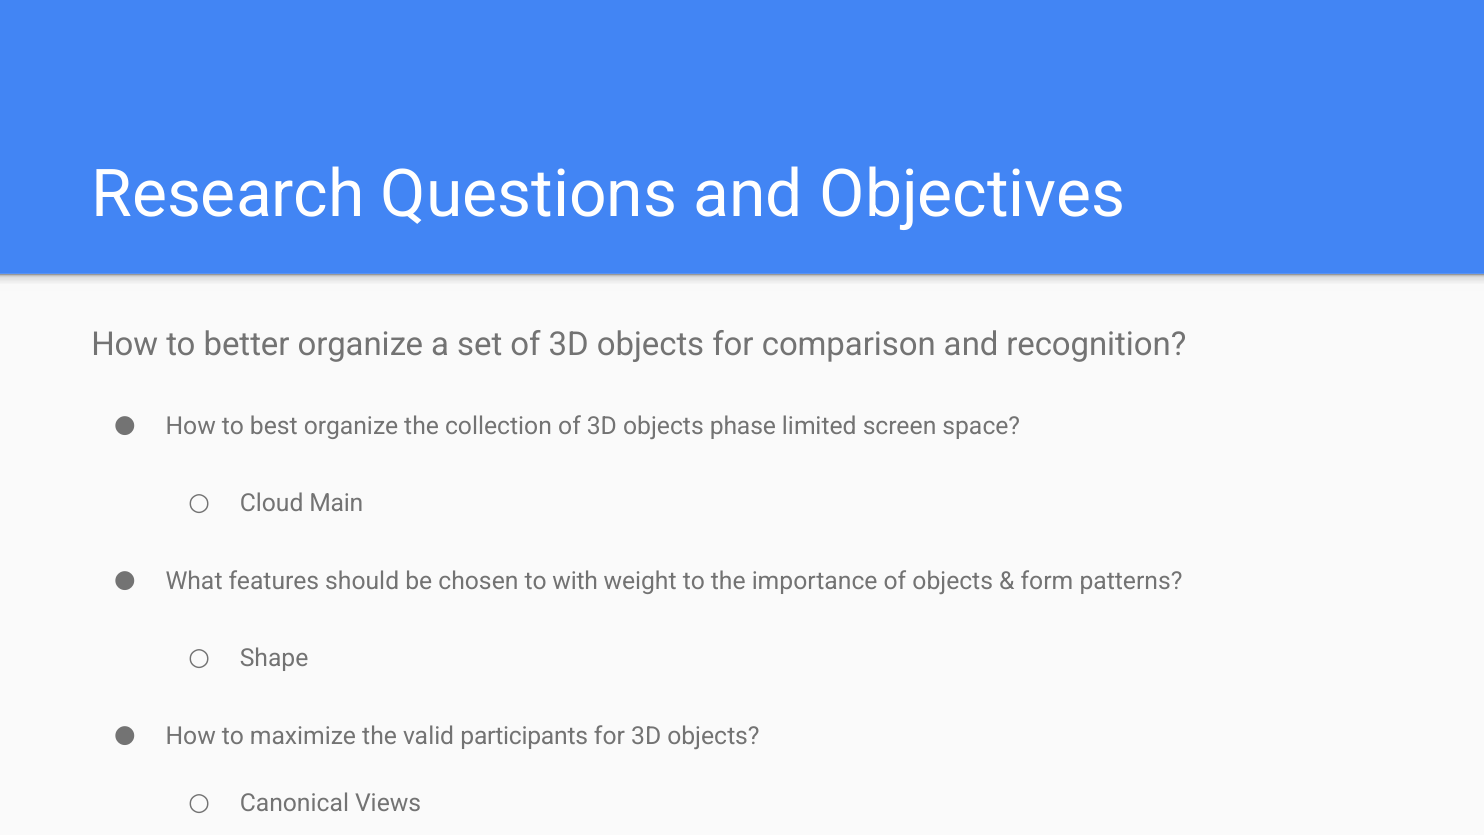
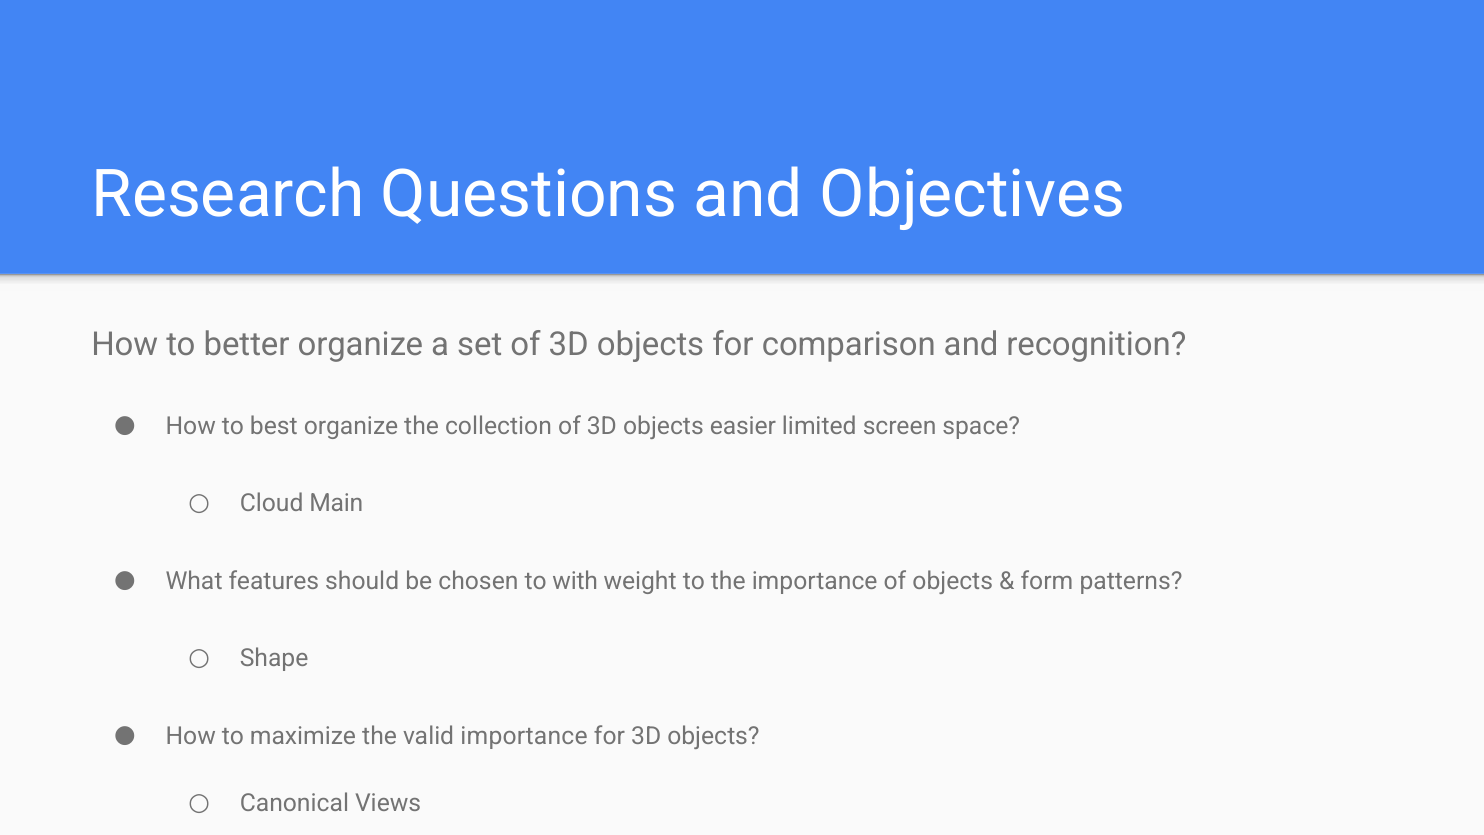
phase: phase -> easier (743, 426)
valid participants: participants -> importance (524, 736)
